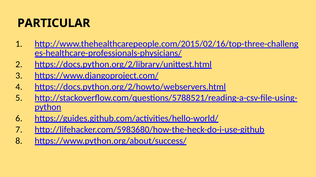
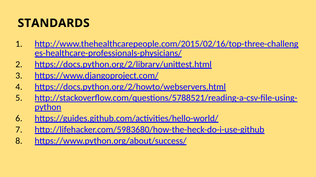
PARTICULAR: PARTICULAR -> STANDARDS (54, 23)
